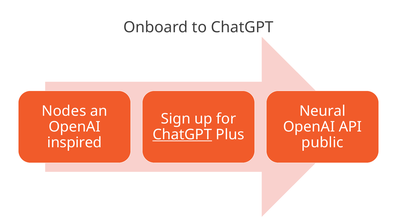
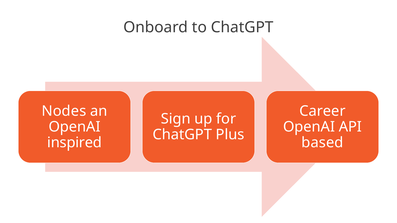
Neural: Neural -> Career (322, 111)
ChatGPT underline: present -> none (182, 135)
public: public -> based (322, 143)
